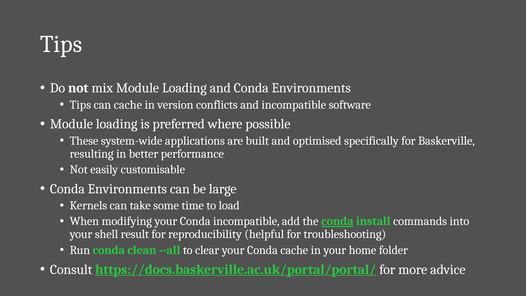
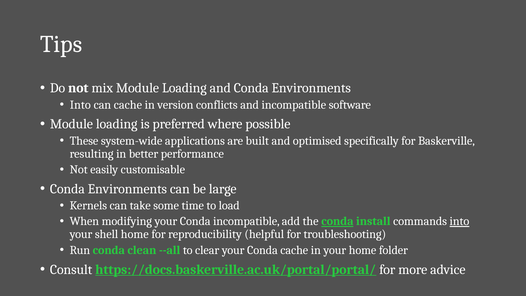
Tips: Tips -> Into (80, 105)
into underline: none -> present (459, 221)
shell result: result -> home (135, 234)
